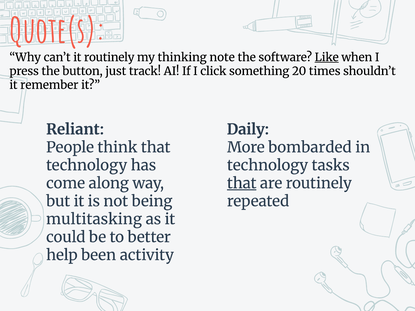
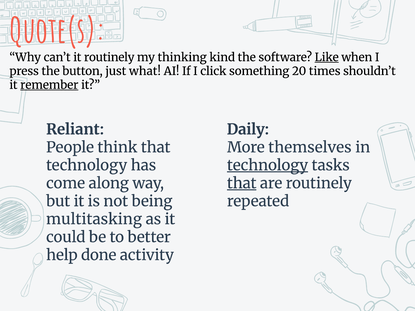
note: note -> kind (222, 57)
track: track -> what (145, 71)
remember underline: none -> present (49, 85)
bombarded: bombarded -> themselves (310, 148)
technology underline: none -> present (268, 166)
been: been -> done (99, 255)
